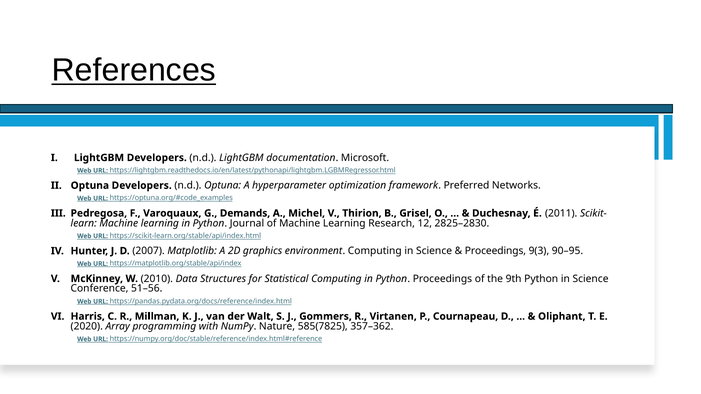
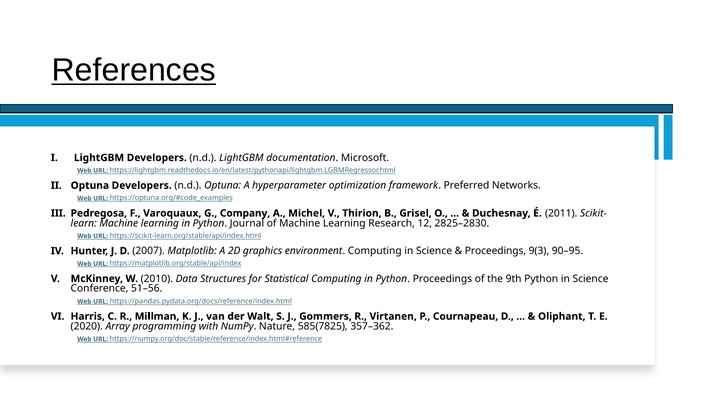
Demands: Demands -> Company (245, 213)
